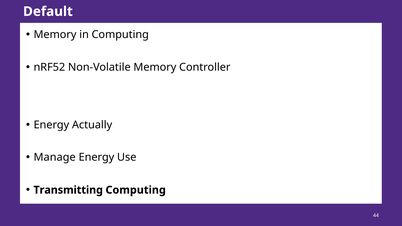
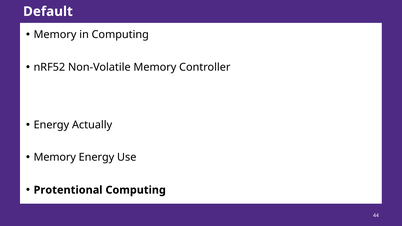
Manage: Manage -> Memory (55, 157)
Transmitting: Transmitting -> Protentional (68, 190)
